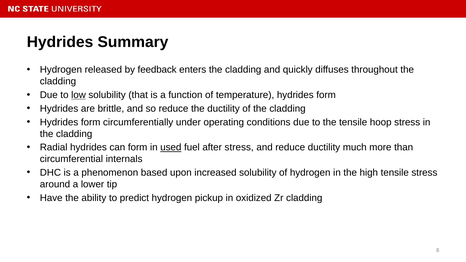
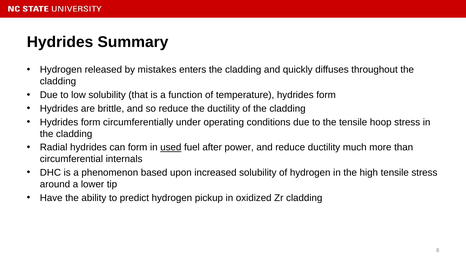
feedback: feedback -> mistakes (157, 70)
low underline: present -> none (78, 95)
after stress: stress -> power (239, 148)
